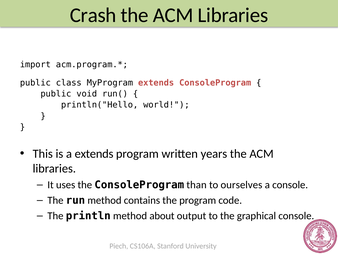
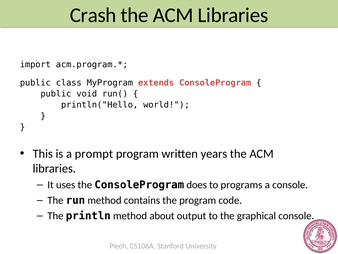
a extends: extends -> prompt (94, 153)
than: than -> does (197, 185)
ourselves: ourselves -> programs (241, 185)
